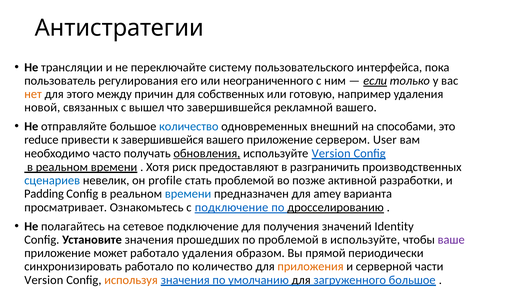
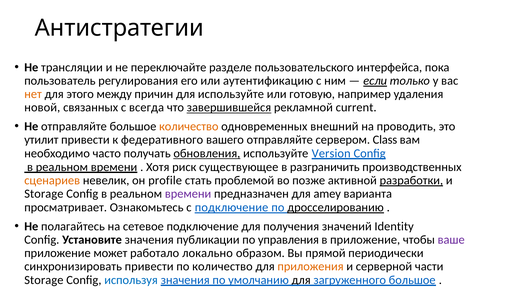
систему: систему -> разделе (230, 67)
неограниченного: неограниченного -> аутентификацию (268, 81)
для собственных: собственных -> используйте (231, 94)
вышел: вышел -> всегда (147, 108)
завершившейся underline: none -> present (229, 108)
рекламной вашего: вашего -> current (356, 108)
количество colour: blue -> orange (189, 126)
способами: способами -> проводить (406, 126)
reduce: reduce -> утилит (41, 140)
к завершившейся: завершившейся -> федеративного (162, 140)
вашего приложение: приложение -> отправляйте (280, 140)
User: User -> Class (385, 140)
предоставляют: предоставляют -> существующее (239, 167)
сценариев colour: blue -> orange (52, 180)
разработки underline: none -> present (411, 180)
Padding: Padding -> Storage (44, 194)
времени colour: blue -> purple (188, 194)
прошедших: прошедших -> публикации (208, 240)
по проблемой: проблемой -> управления (288, 240)
в используйте: используйте -> приложение (365, 240)
работало удаления: удаления -> локально (207, 253)
синхронизировать работало: работало -> привести (149, 266)
Version: Version -> Storage (44, 280)
используя colour: orange -> blue (131, 280)
